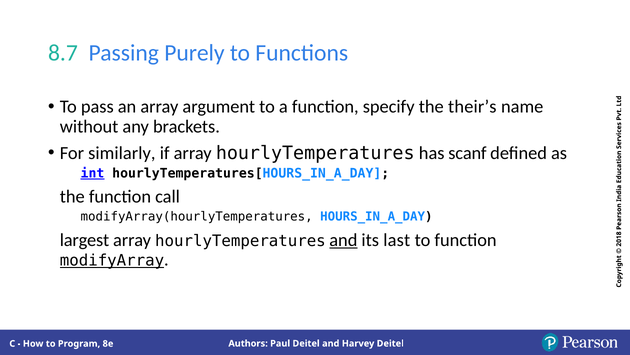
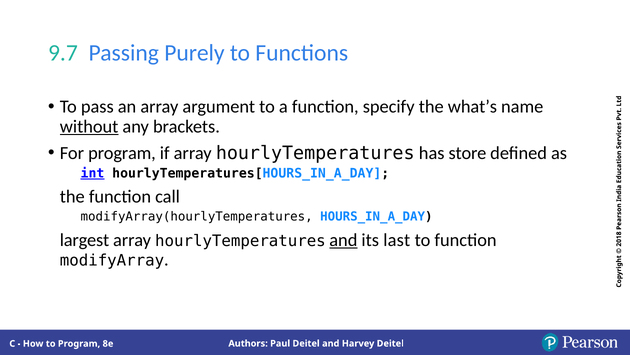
8.7: 8.7 -> 9.7 (63, 53)
their’s: their’s -> what’s (472, 106)
without underline: none -> present (89, 126)
For similarly: similarly -> program (122, 153)
scanf: scanf -> store (467, 153)
modifyArray underline: present -> none (112, 260)
